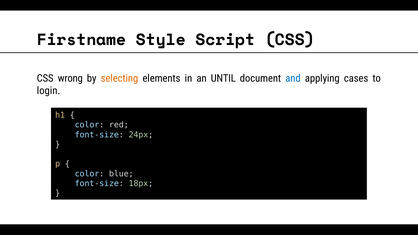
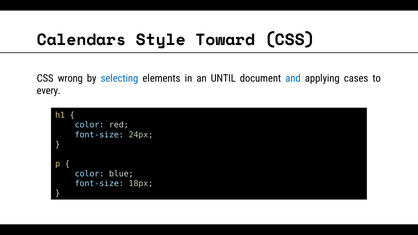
Firstname: Firstname -> Calendars (81, 40)
Script: Script -> Toward (225, 40)
selecting colour: orange -> blue (119, 78)
login: login -> every (49, 91)
